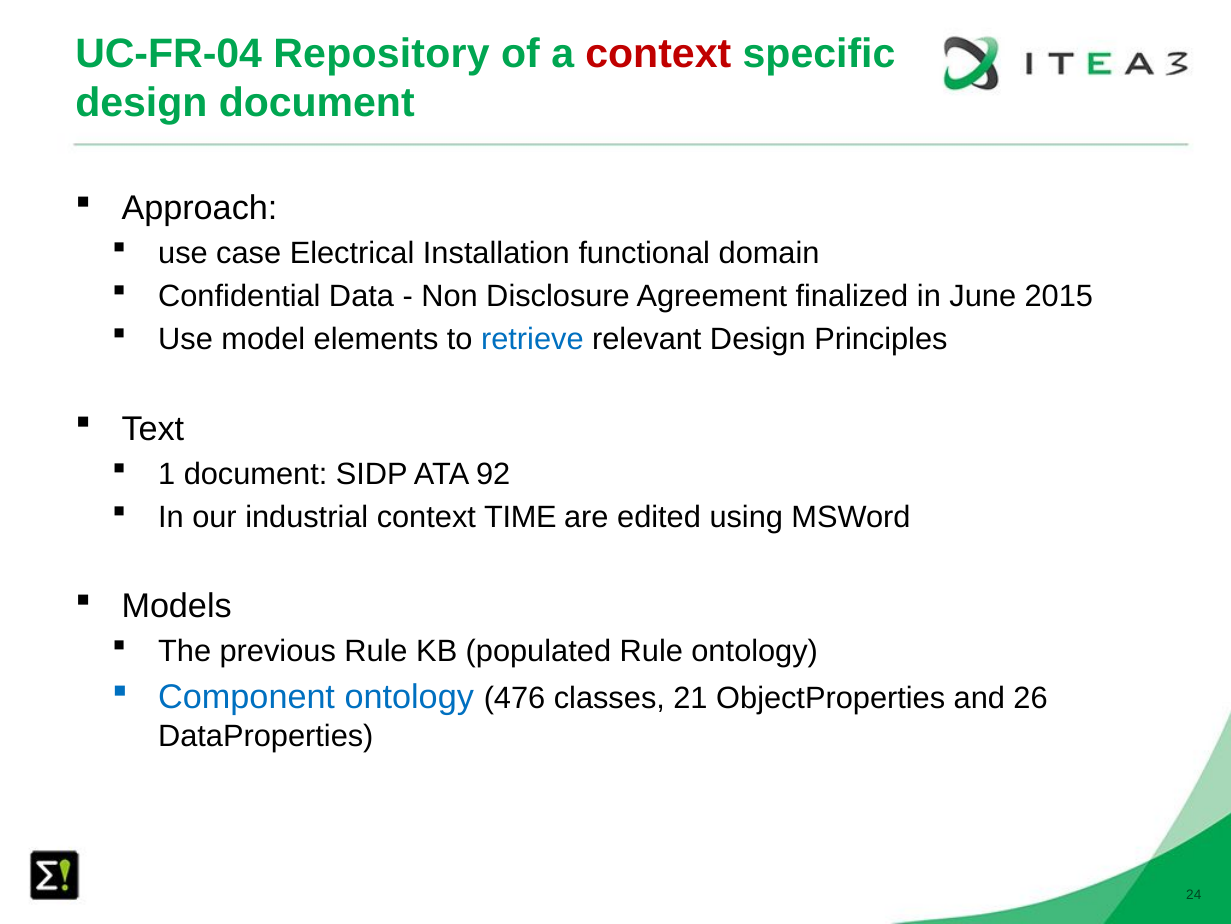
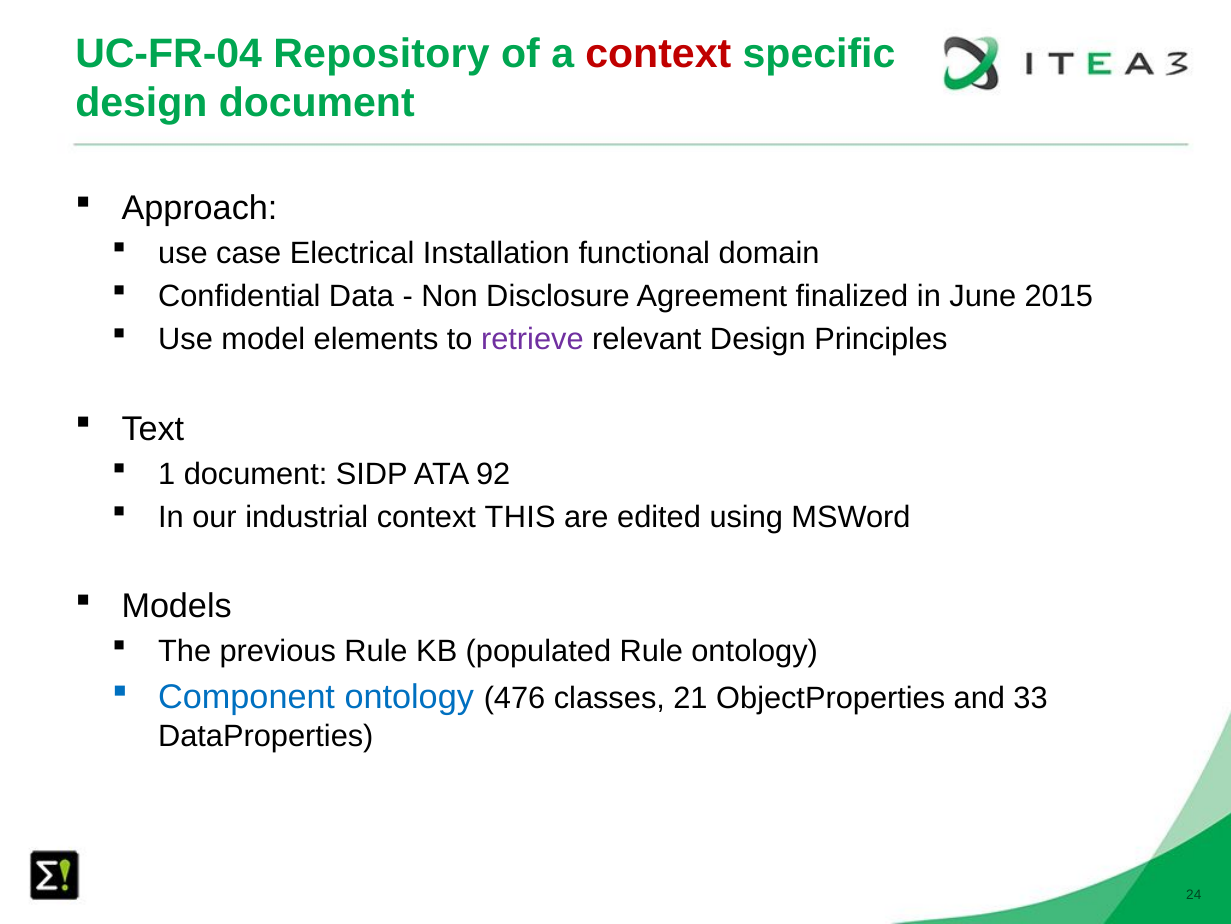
retrieve colour: blue -> purple (532, 339)
TIME: TIME -> THIS (520, 517)
26: 26 -> 33 (1031, 698)
